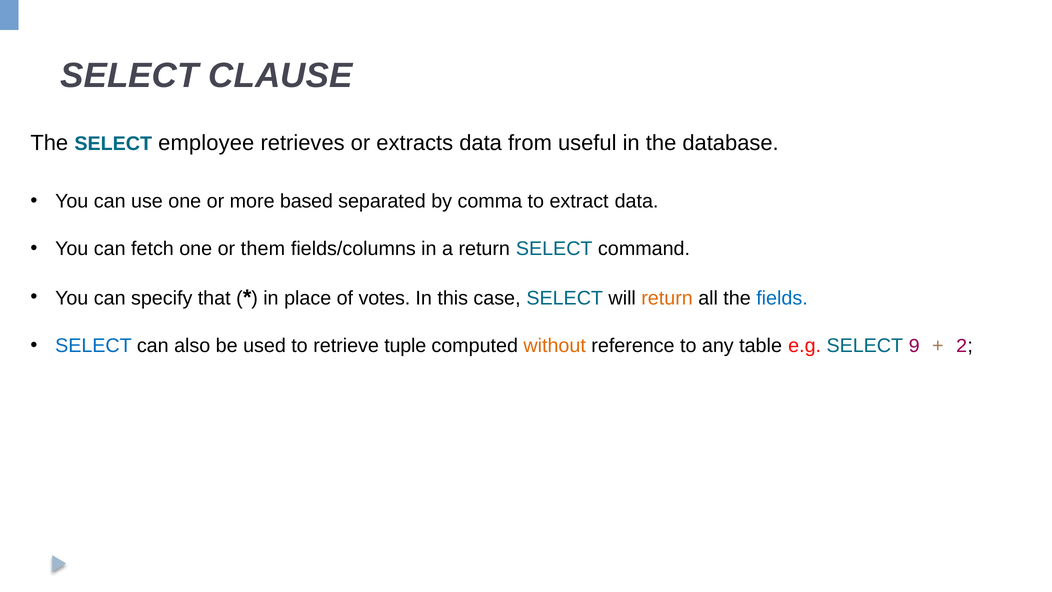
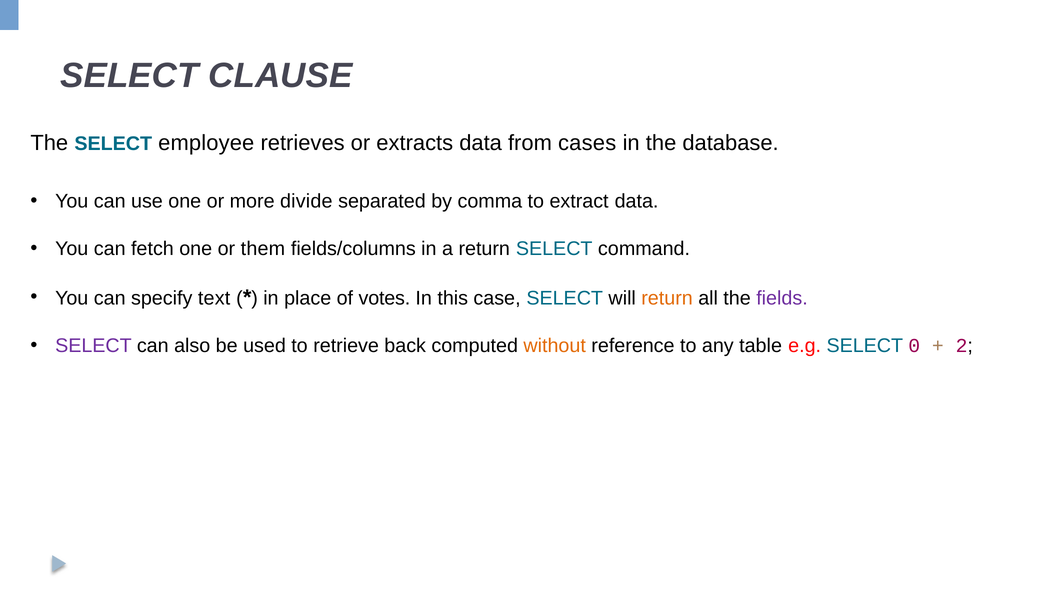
useful: useful -> cases (587, 143)
based: based -> divide (306, 201)
that: that -> text (214, 298)
fields colour: blue -> purple (782, 298)
SELECT colour: blue -> purple (93, 346)
tuple: tuple -> back (405, 346)
9: 9 -> 0 (914, 346)
